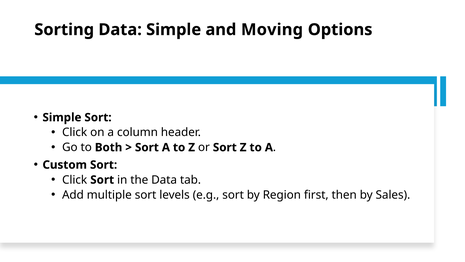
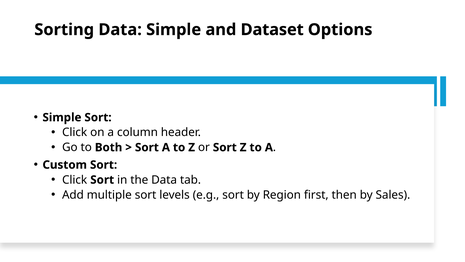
Moving: Moving -> Dataset (272, 30)
